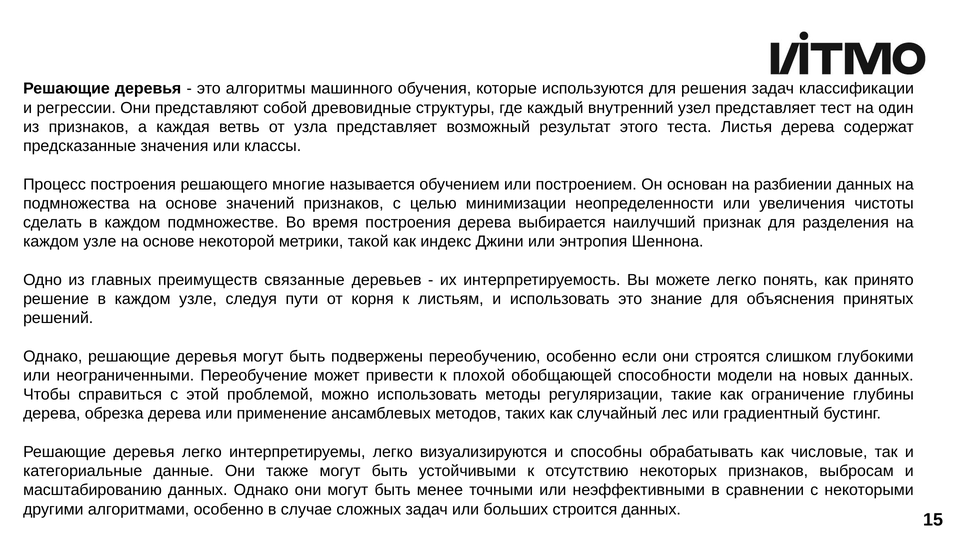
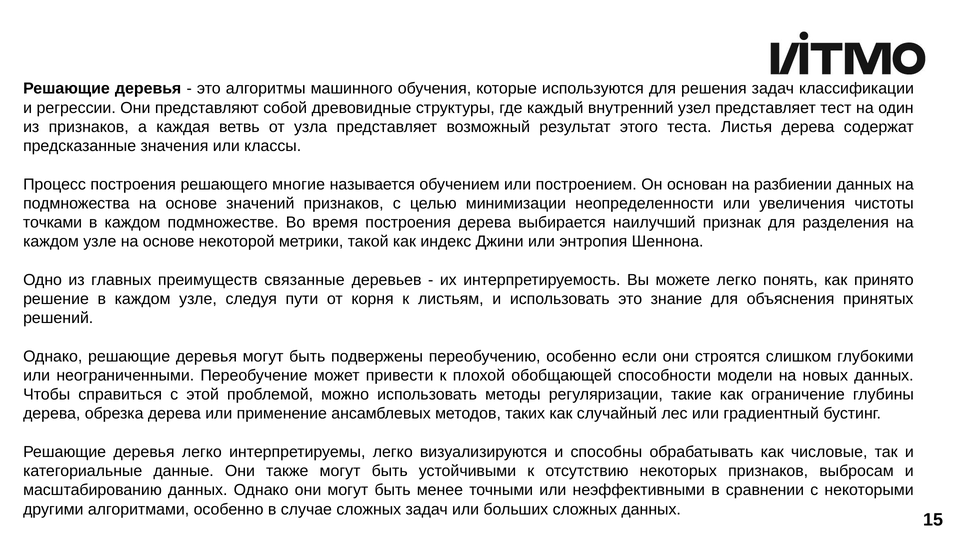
сделать: сделать -> точками (52, 223)
больших строится: строится -> сложных (585, 510)
